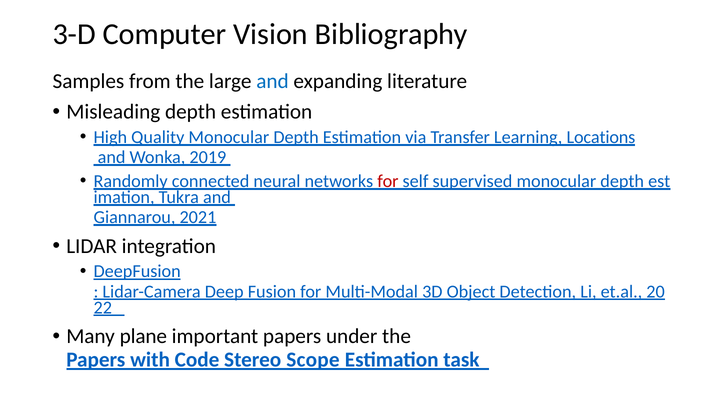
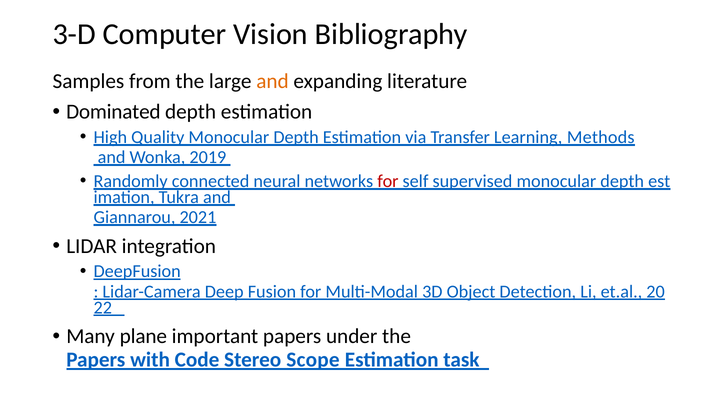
and colour: blue -> orange (273, 81)
Misleading: Misleading -> Dominated (113, 112)
Locations: Locations -> Methods (601, 137)
